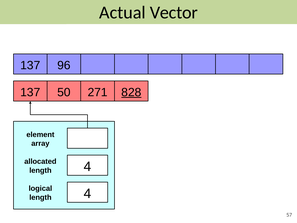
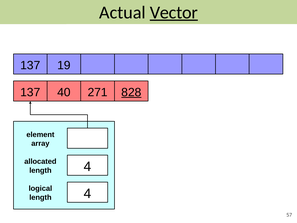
Vector underline: none -> present (174, 12)
96: 96 -> 19 (64, 65)
50: 50 -> 40 (64, 92)
